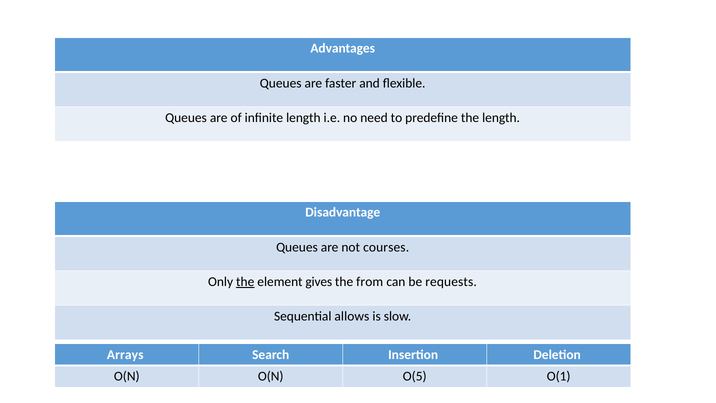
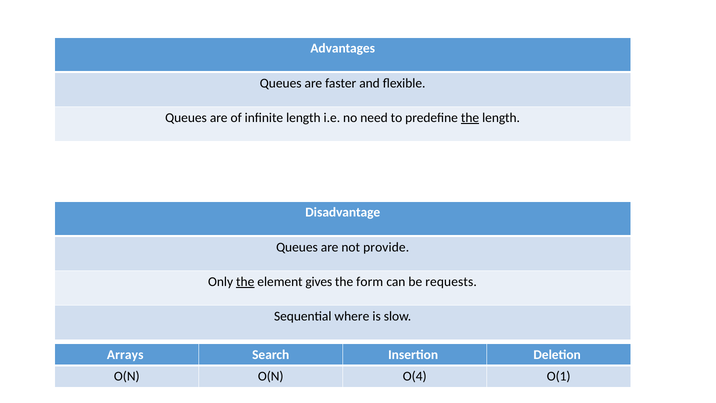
the underline: none -> present (470, 118)
courses: courses -> provide (386, 247)
from: from -> form (370, 282)
allows: allows -> where (352, 316)
O(5: O(5 -> O(4 (415, 376)
